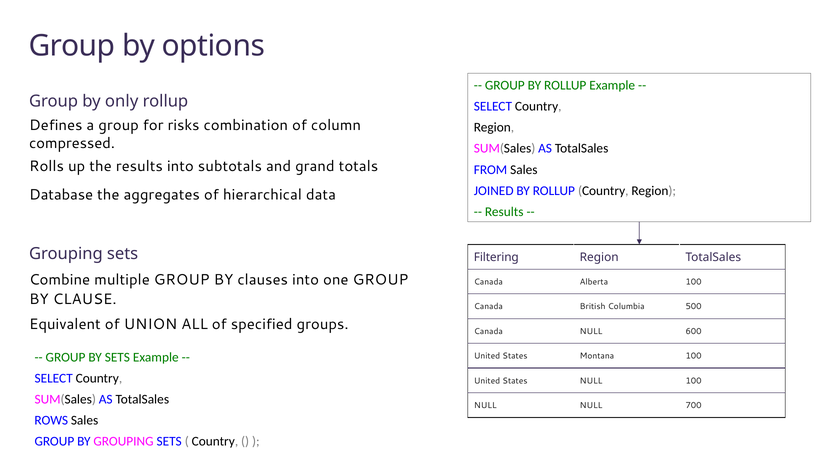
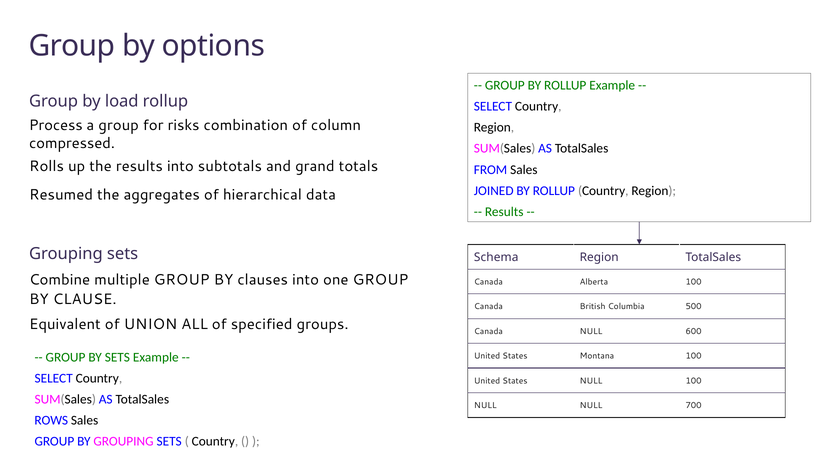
only: only -> load (122, 101)
Defines: Defines -> Process (56, 125)
Database: Database -> Resumed (61, 194)
Filtering: Filtering -> Schema (496, 257)
